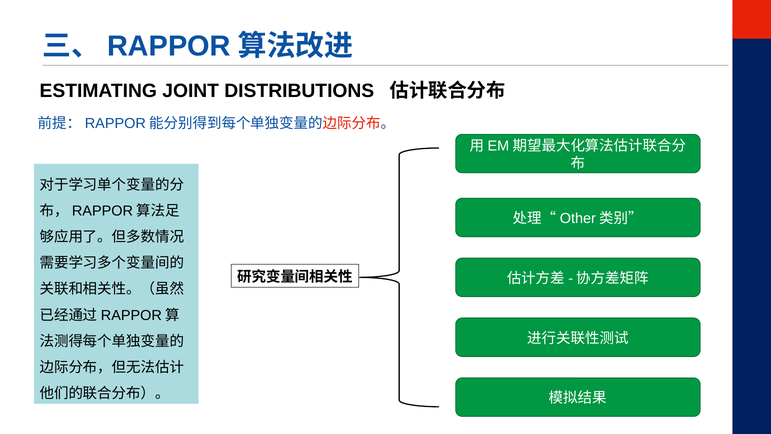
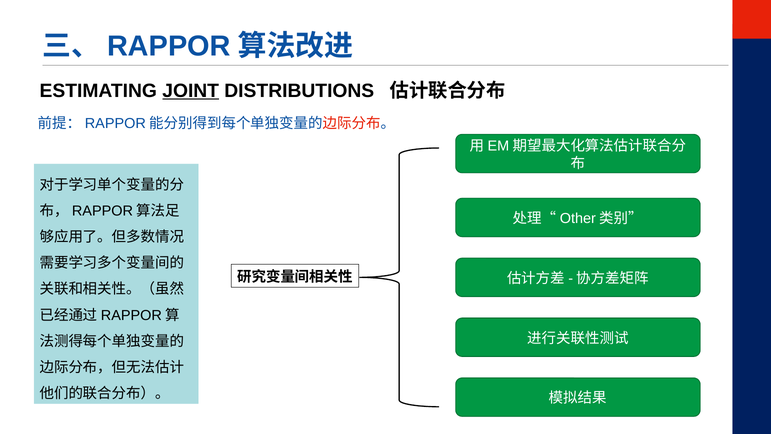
JOINT underline: none -> present (191, 91)
